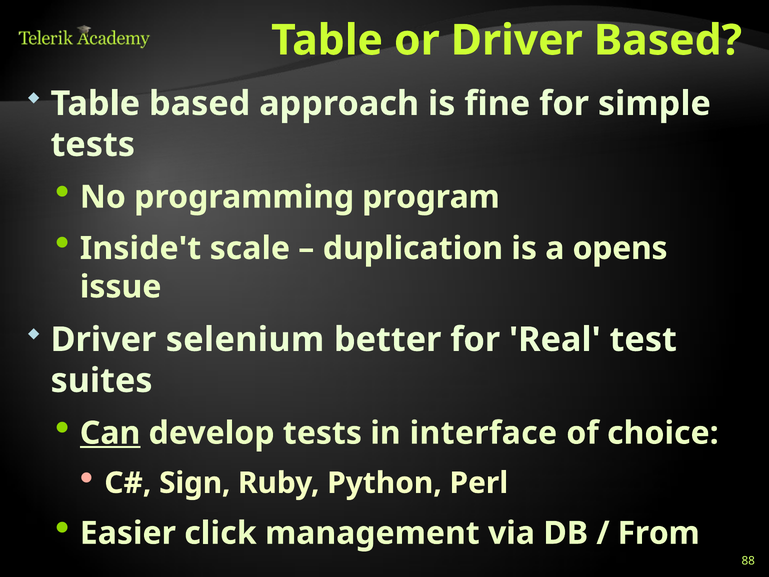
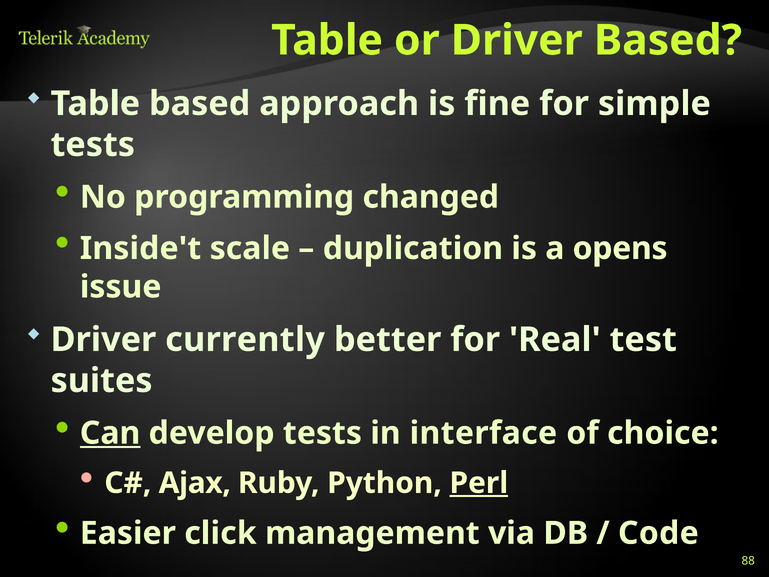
program: program -> changed (431, 197)
selenium: selenium -> currently (245, 339)
Sign: Sign -> Ajax (195, 483)
Perl underline: none -> present (479, 483)
From: From -> Code (658, 533)
